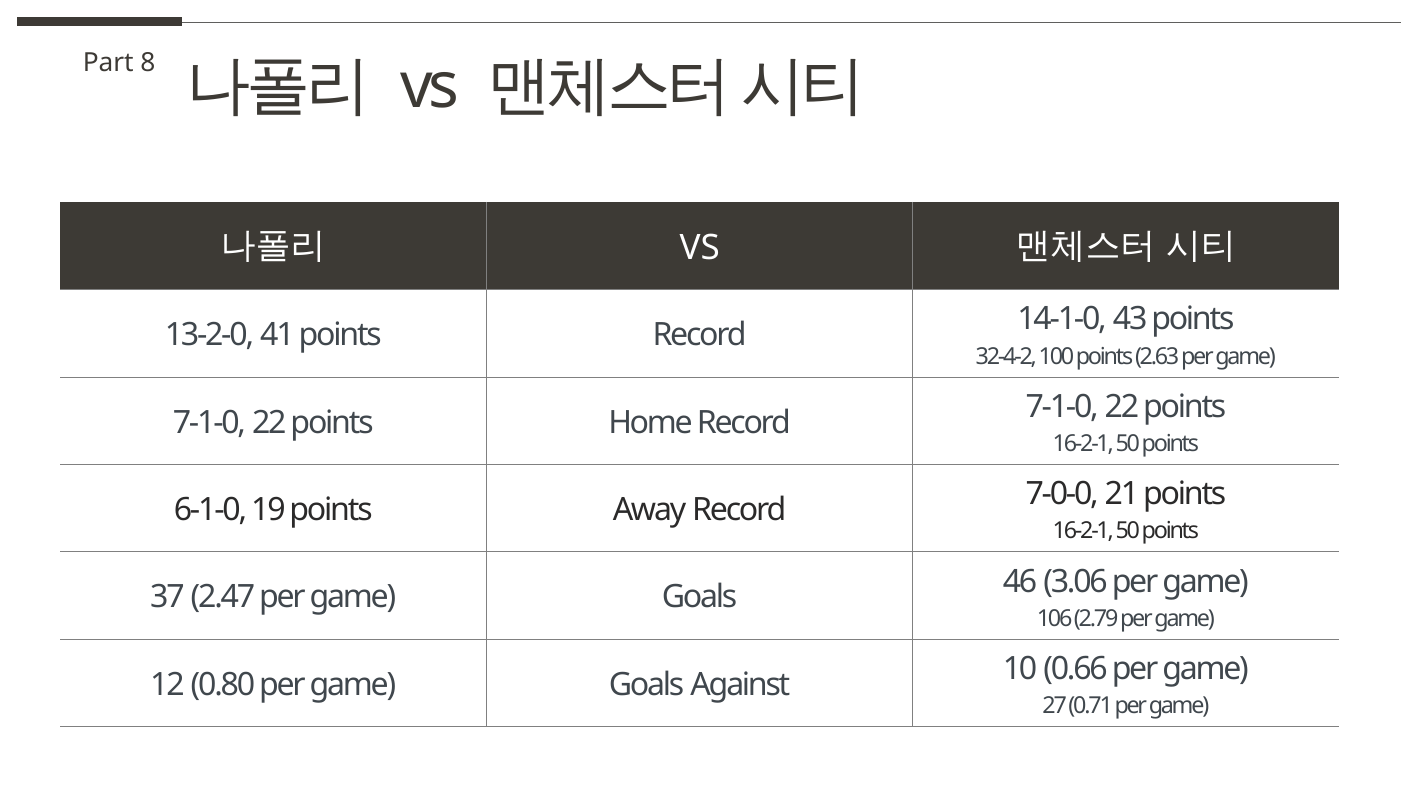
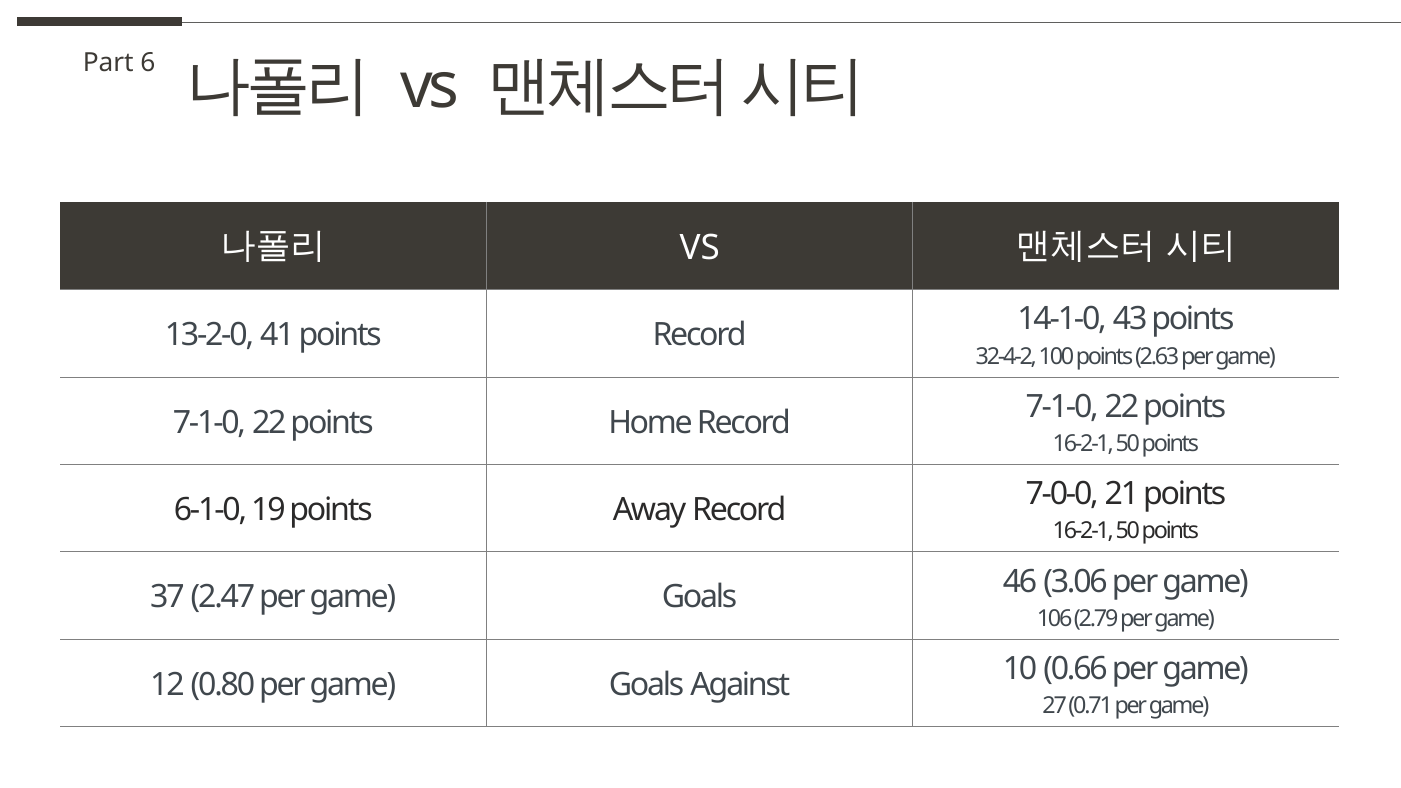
8: 8 -> 6 (148, 62)
